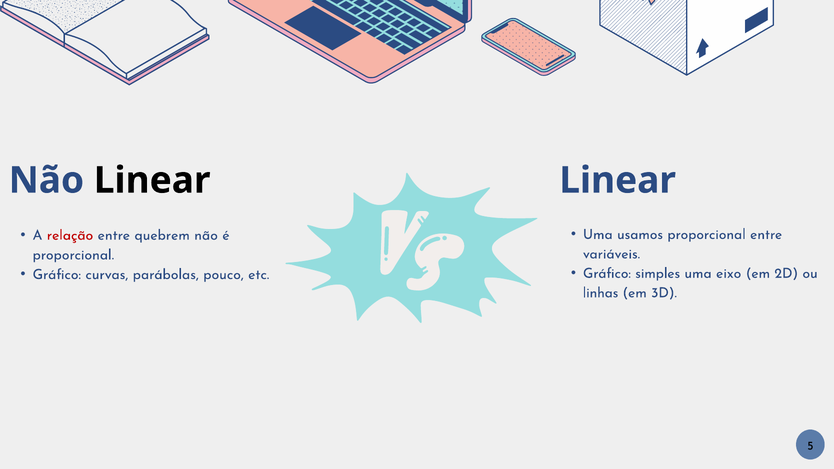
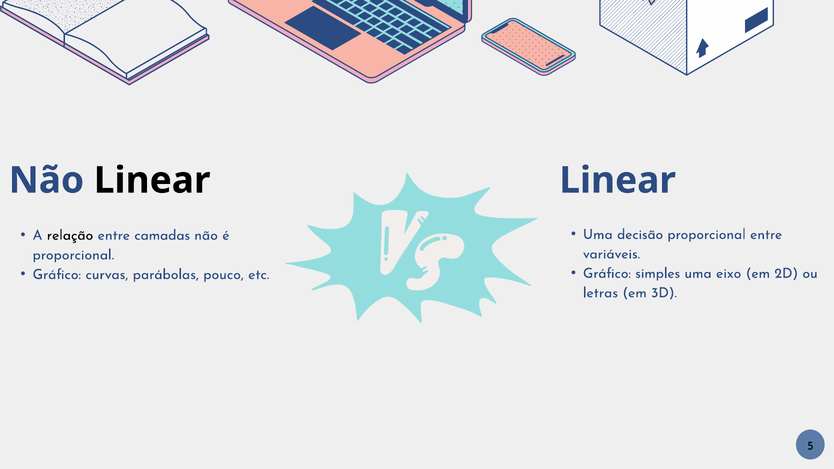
usamos: usamos -> decisão (640, 234)
relação colour: red -> black (70, 235)
quebrem: quebrem -> camadas (162, 235)
linhas: linhas -> letras (600, 293)
